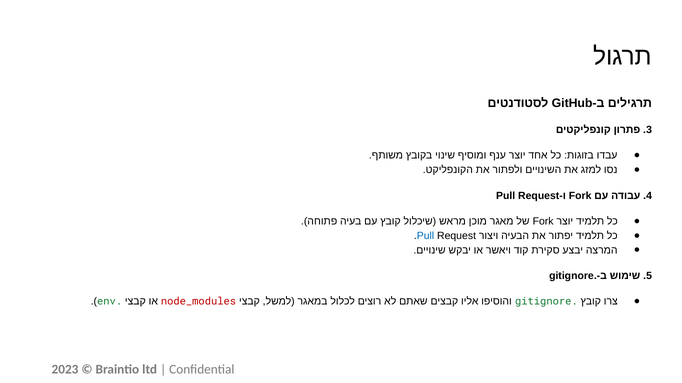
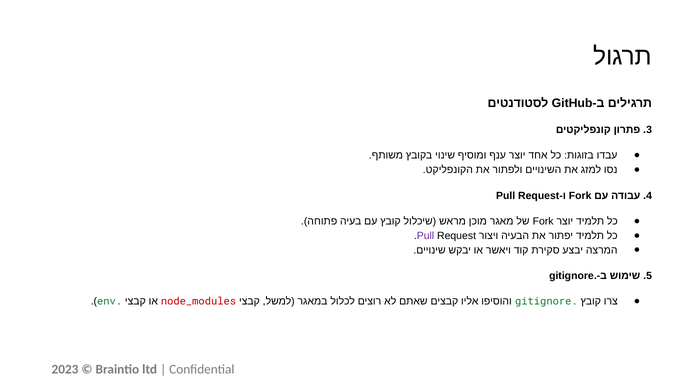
Pull colour: blue -> purple (426, 236)
